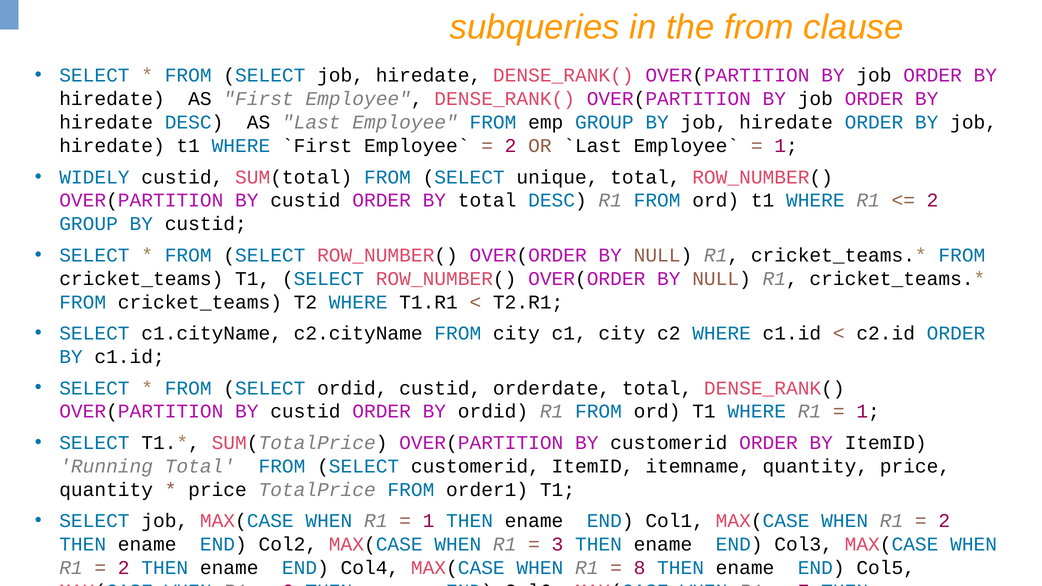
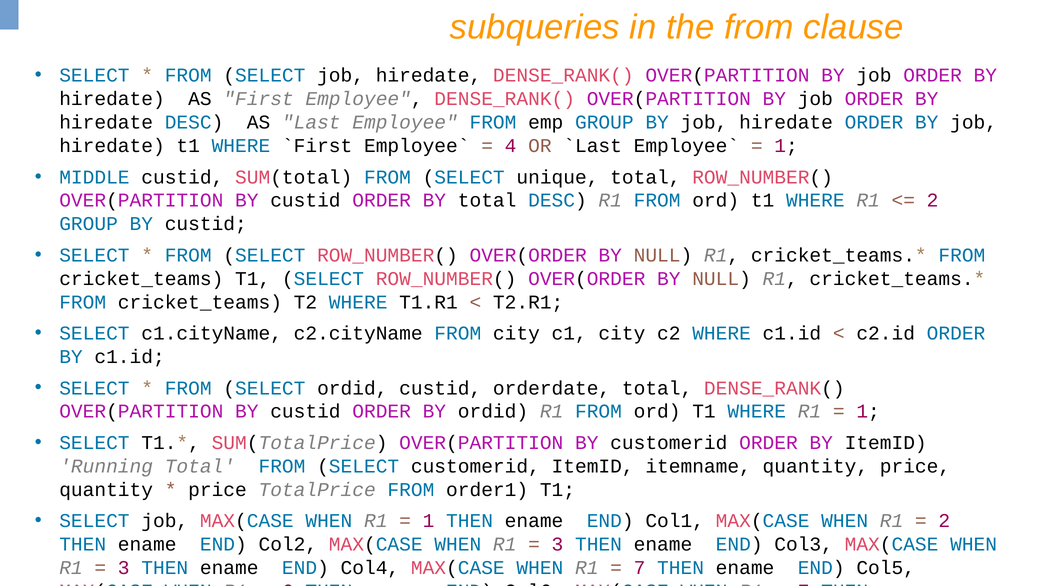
2: 2 -> 4 (511, 146)
WIDELY: WIDELY -> MIDDLE (94, 177)
2: 2 -> 3 (124, 568)
8: 8 -> 7 (640, 568)
